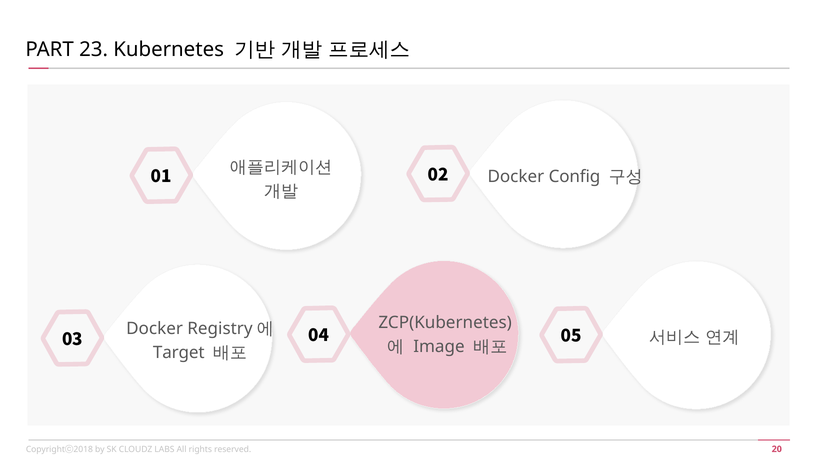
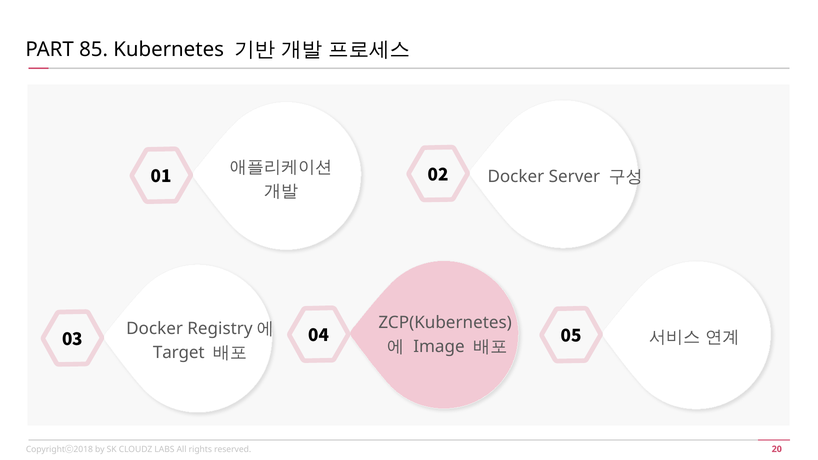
23: 23 -> 85 (94, 50)
Config: Config -> Server (574, 177)
